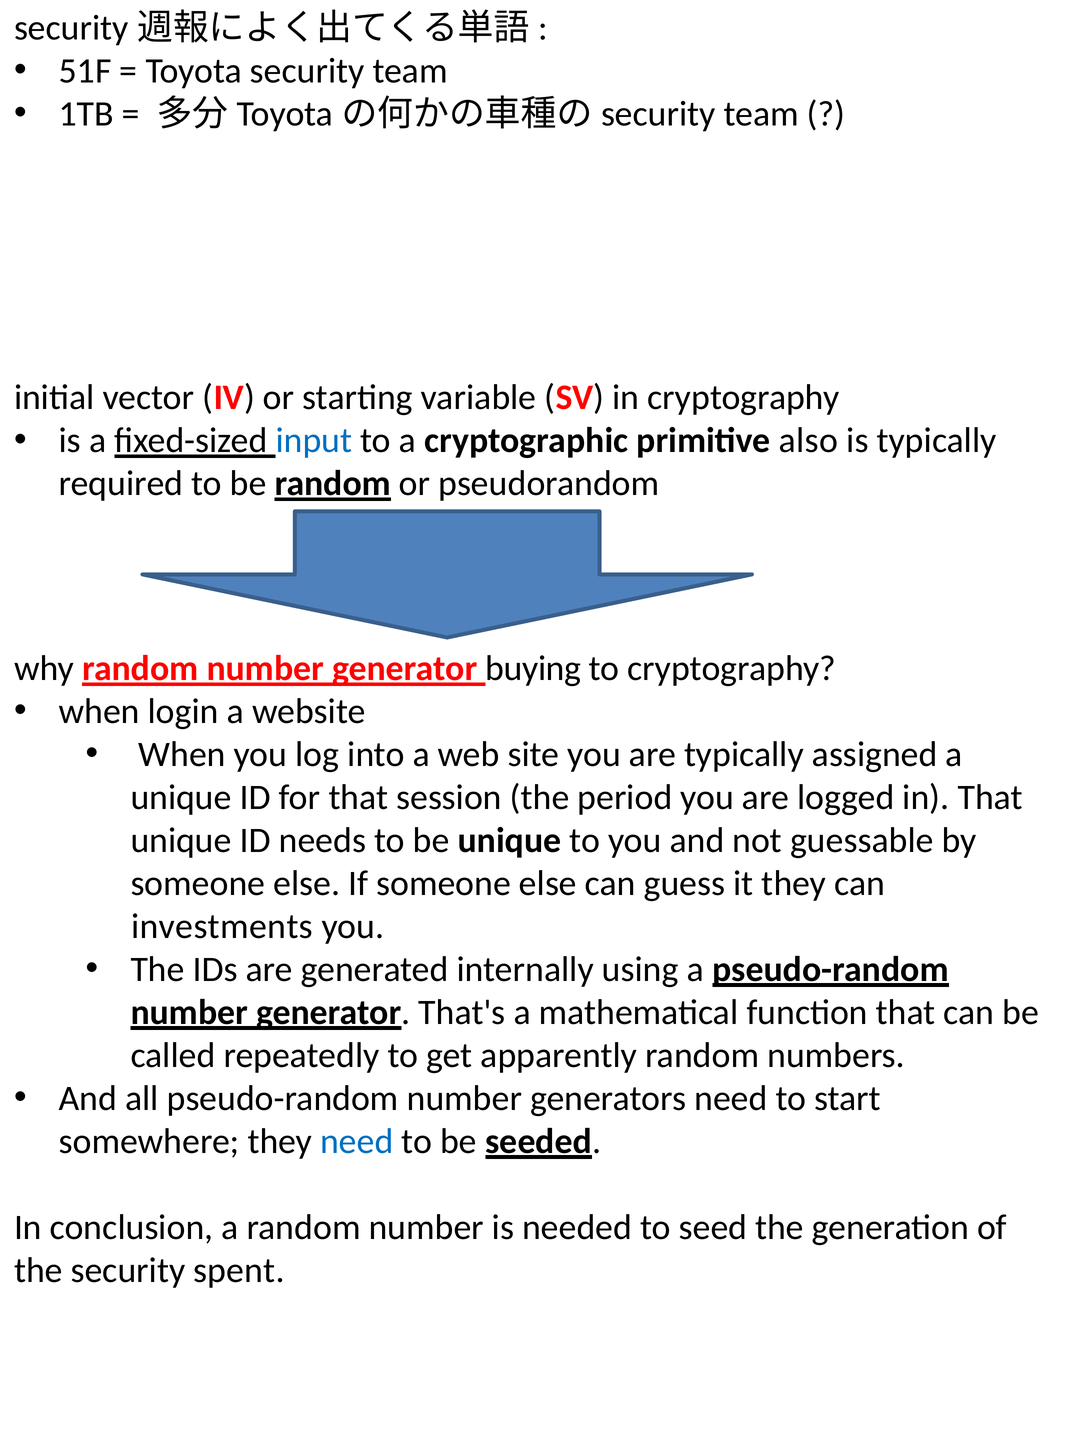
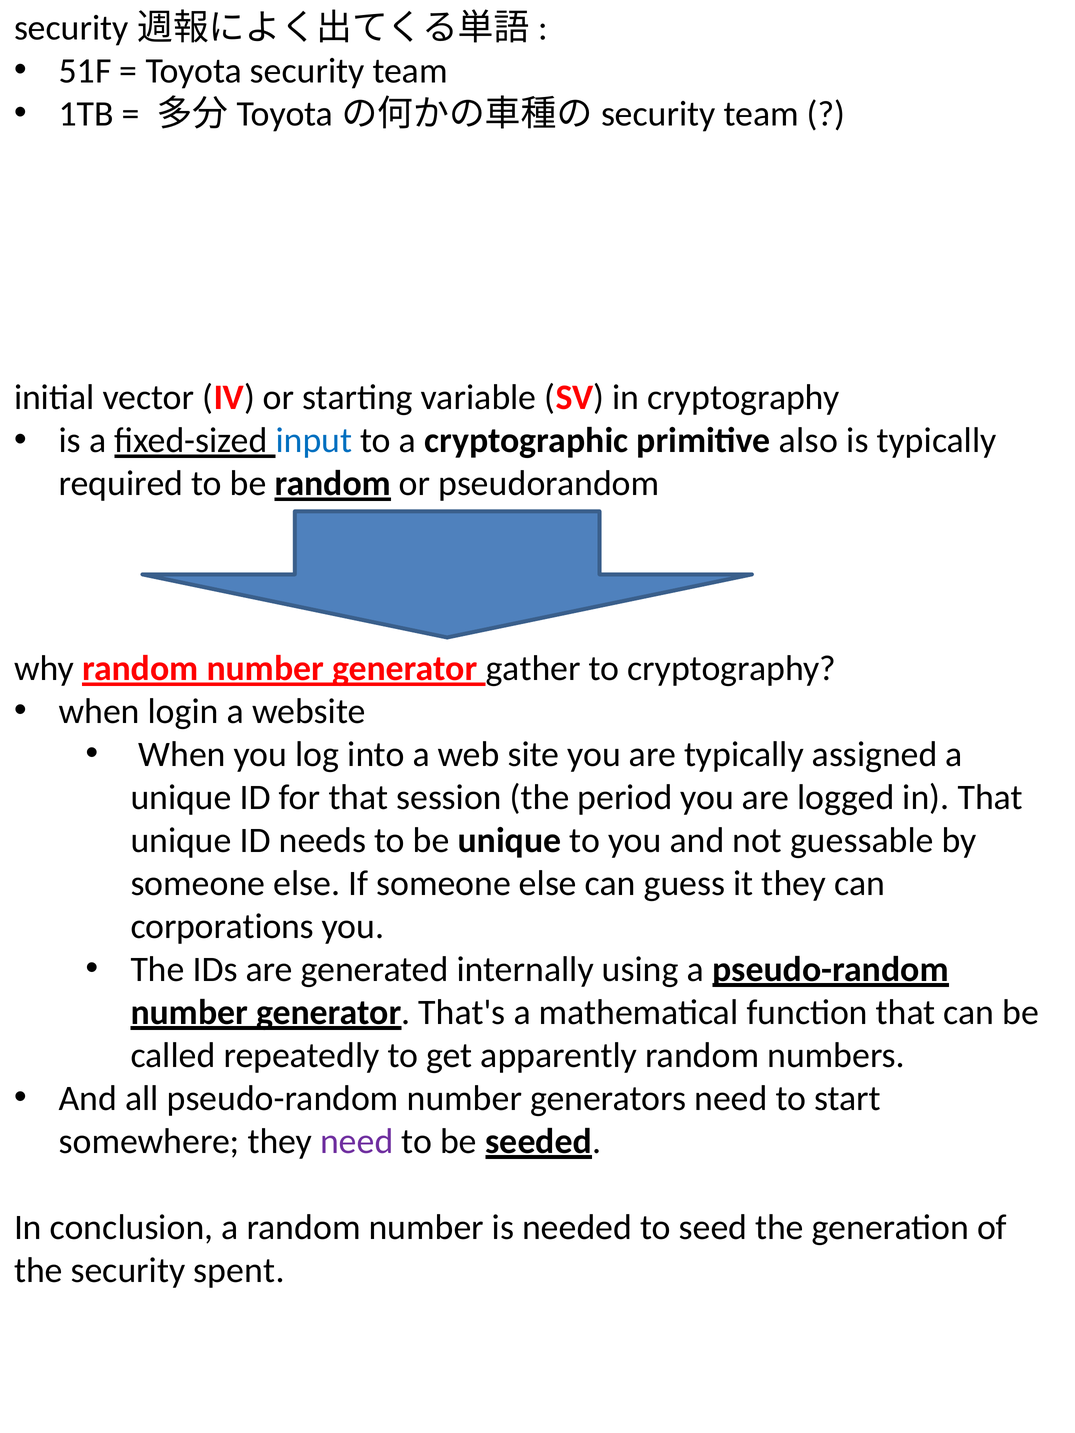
buying: buying -> gather (533, 669)
investments: investments -> corporations (222, 927)
need colour: blue -> purple (357, 1142)
